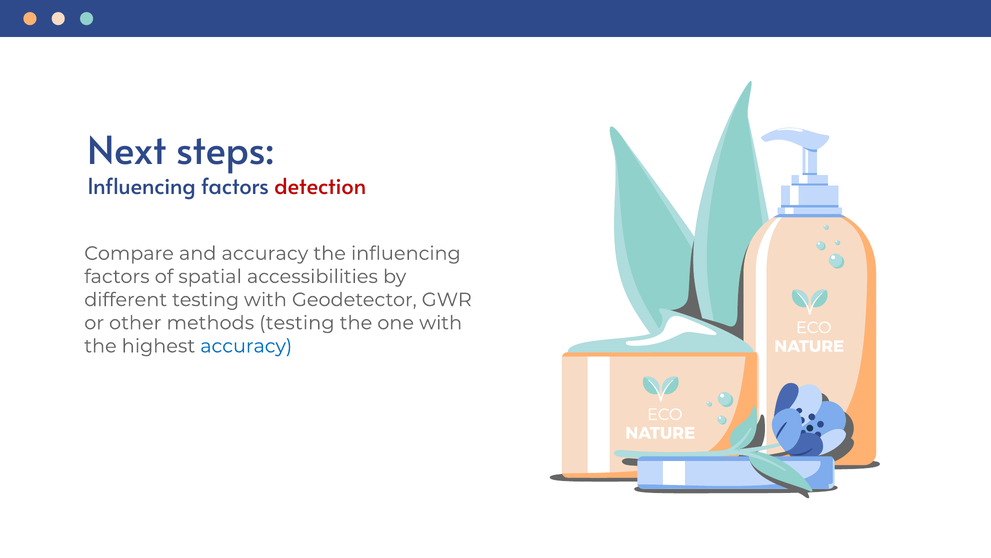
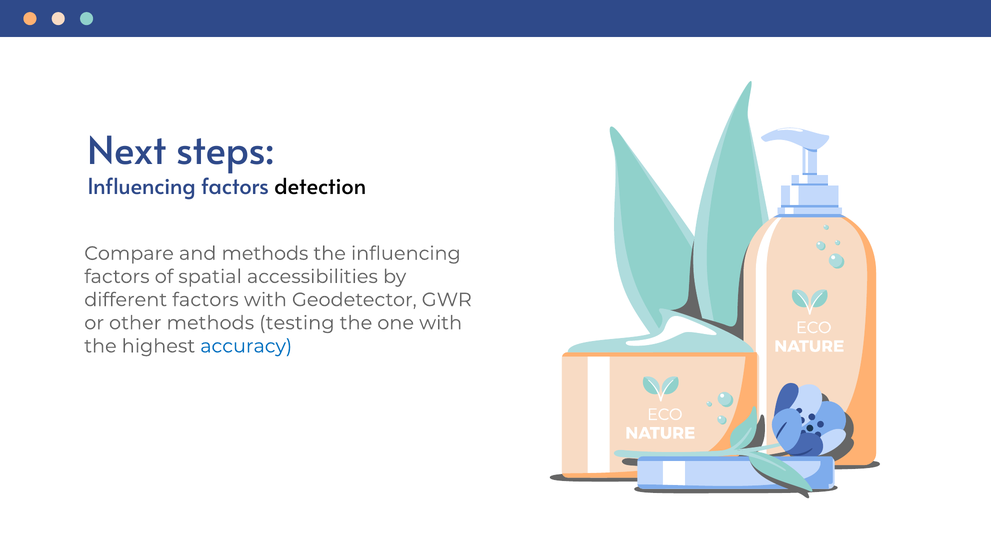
detection colour: red -> black (320, 187)
and accuracy: accuracy -> methods (265, 253)
different testing: testing -> factors (205, 299)
